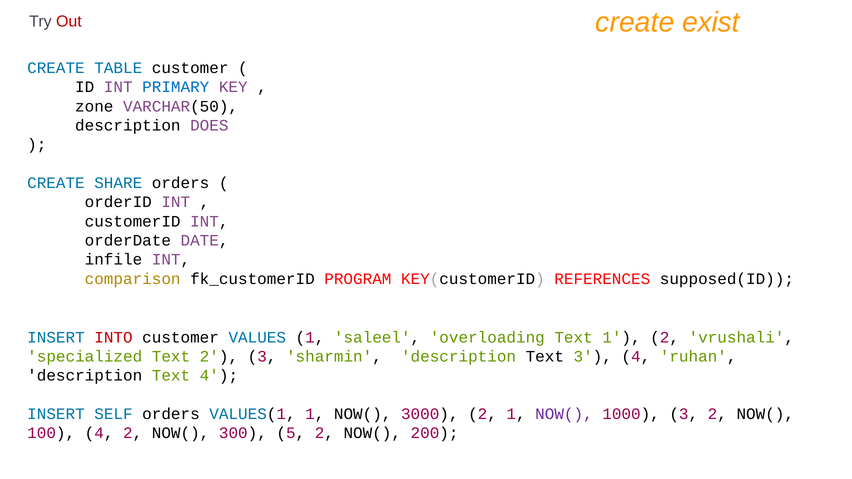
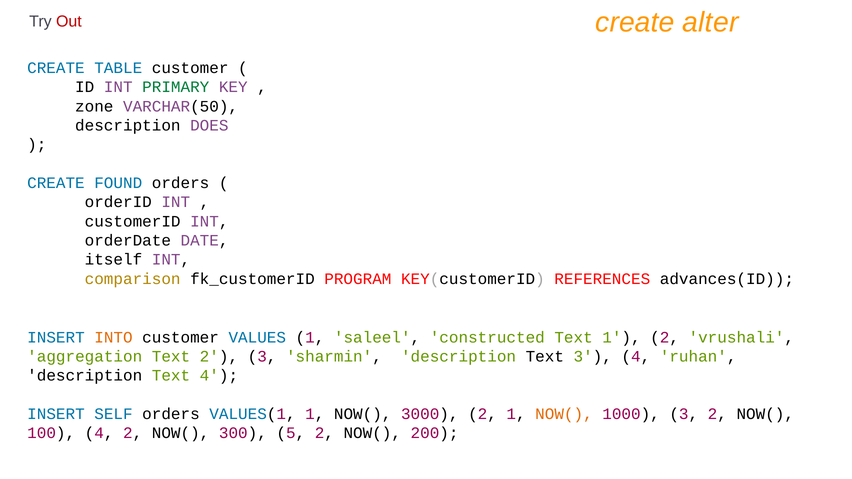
exist: exist -> alter (711, 22)
PRIMARY colour: blue -> green (176, 87)
SHARE: SHARE -> FOUND (118, 183)
infile: infile -> itself (113, 260)
supposed(ID: supposed(ID -> advances(ID (727, 279)
INTO colour: red -> orange (113, 337)
overloading: overloading -> constructed (487, 337)
specialized: specialized -> aggregation (85, 357)
NOW( colour: purple -> orange (564, 414)
